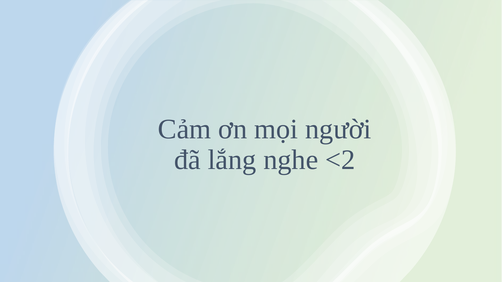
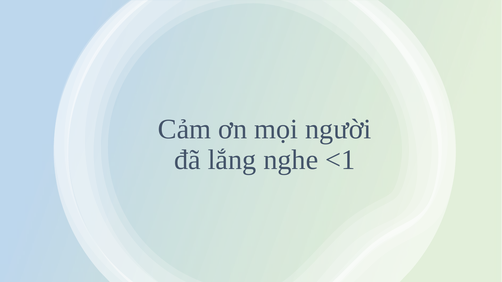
<2: <2 -> <1 (340, 160)
